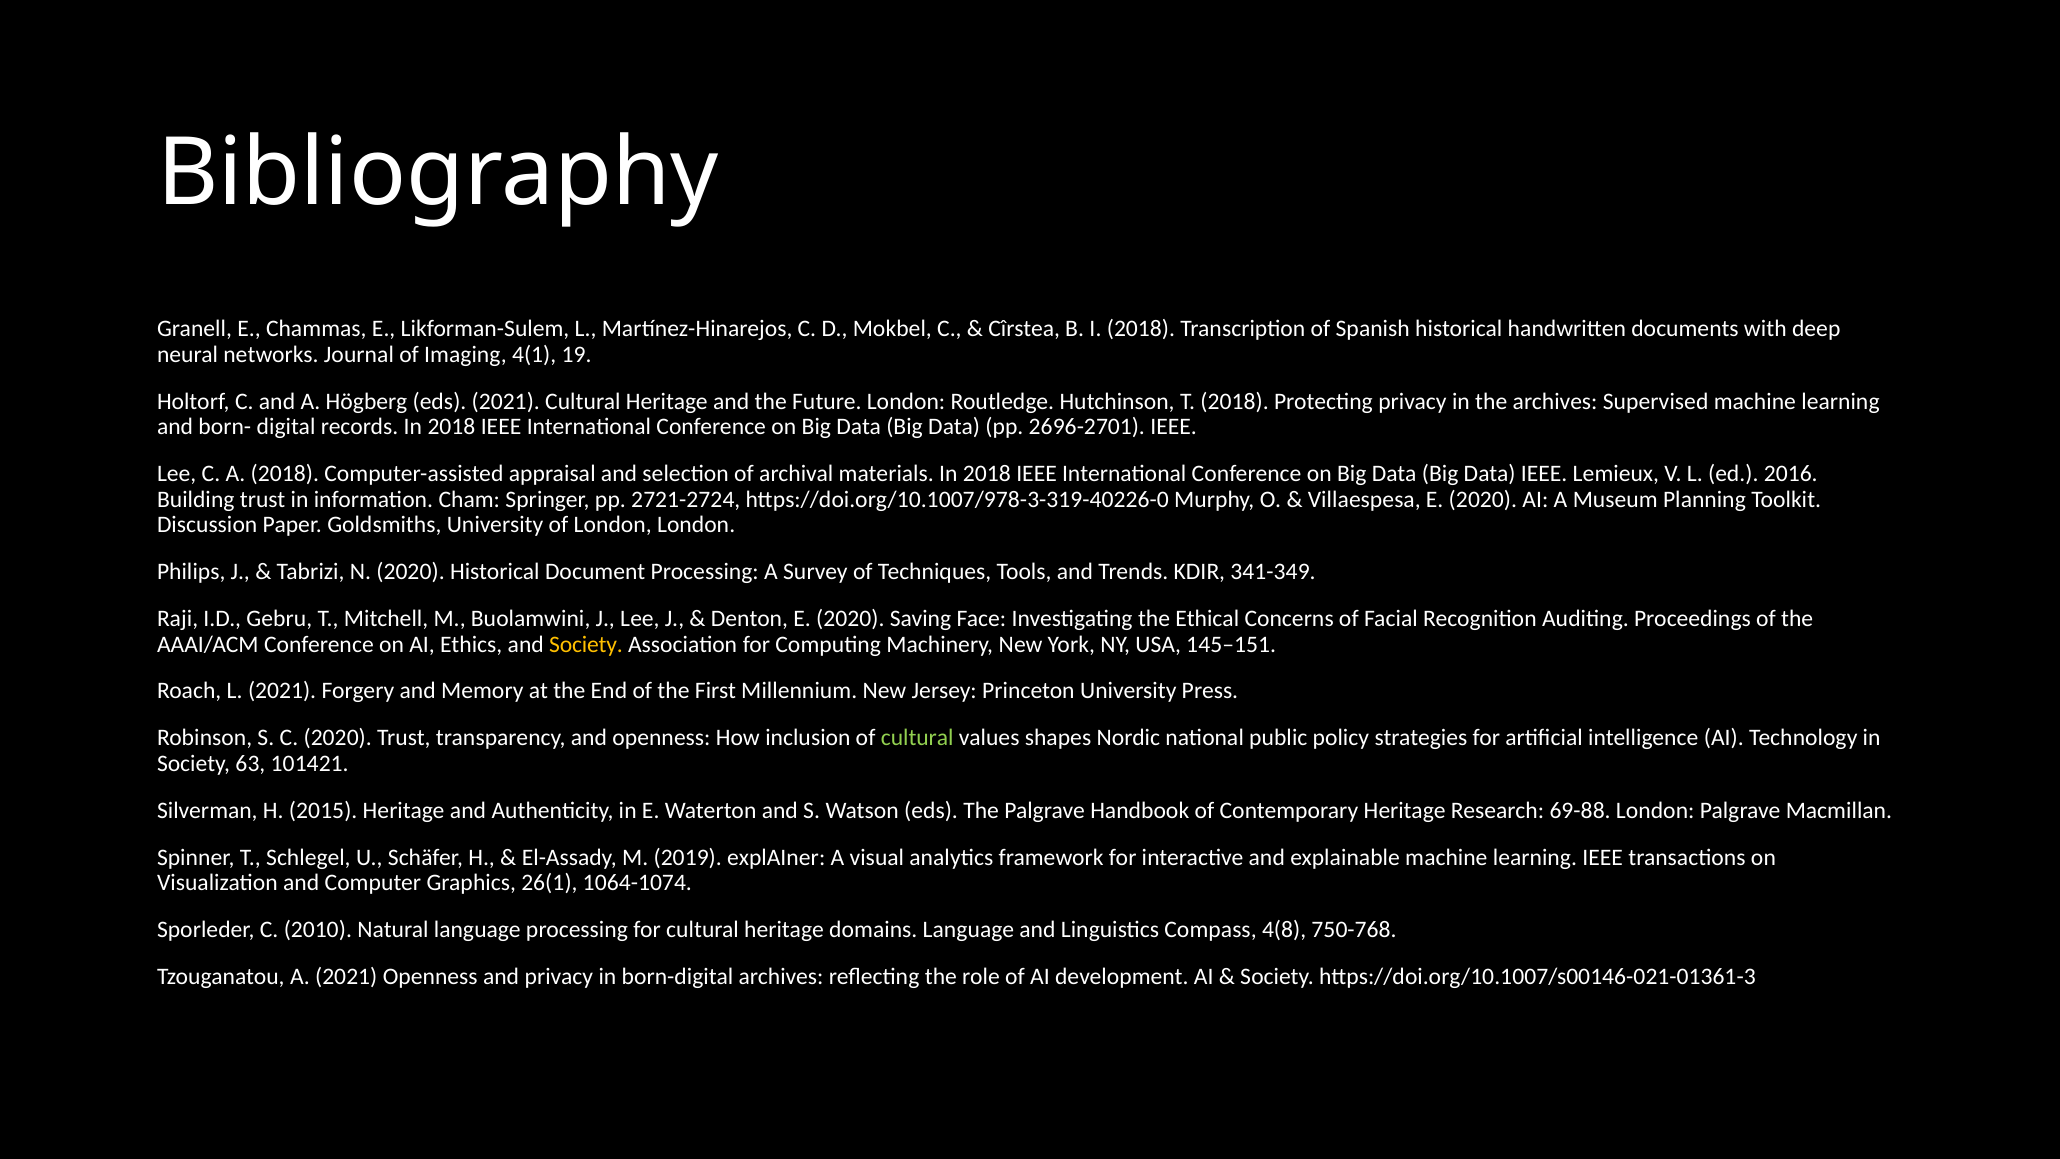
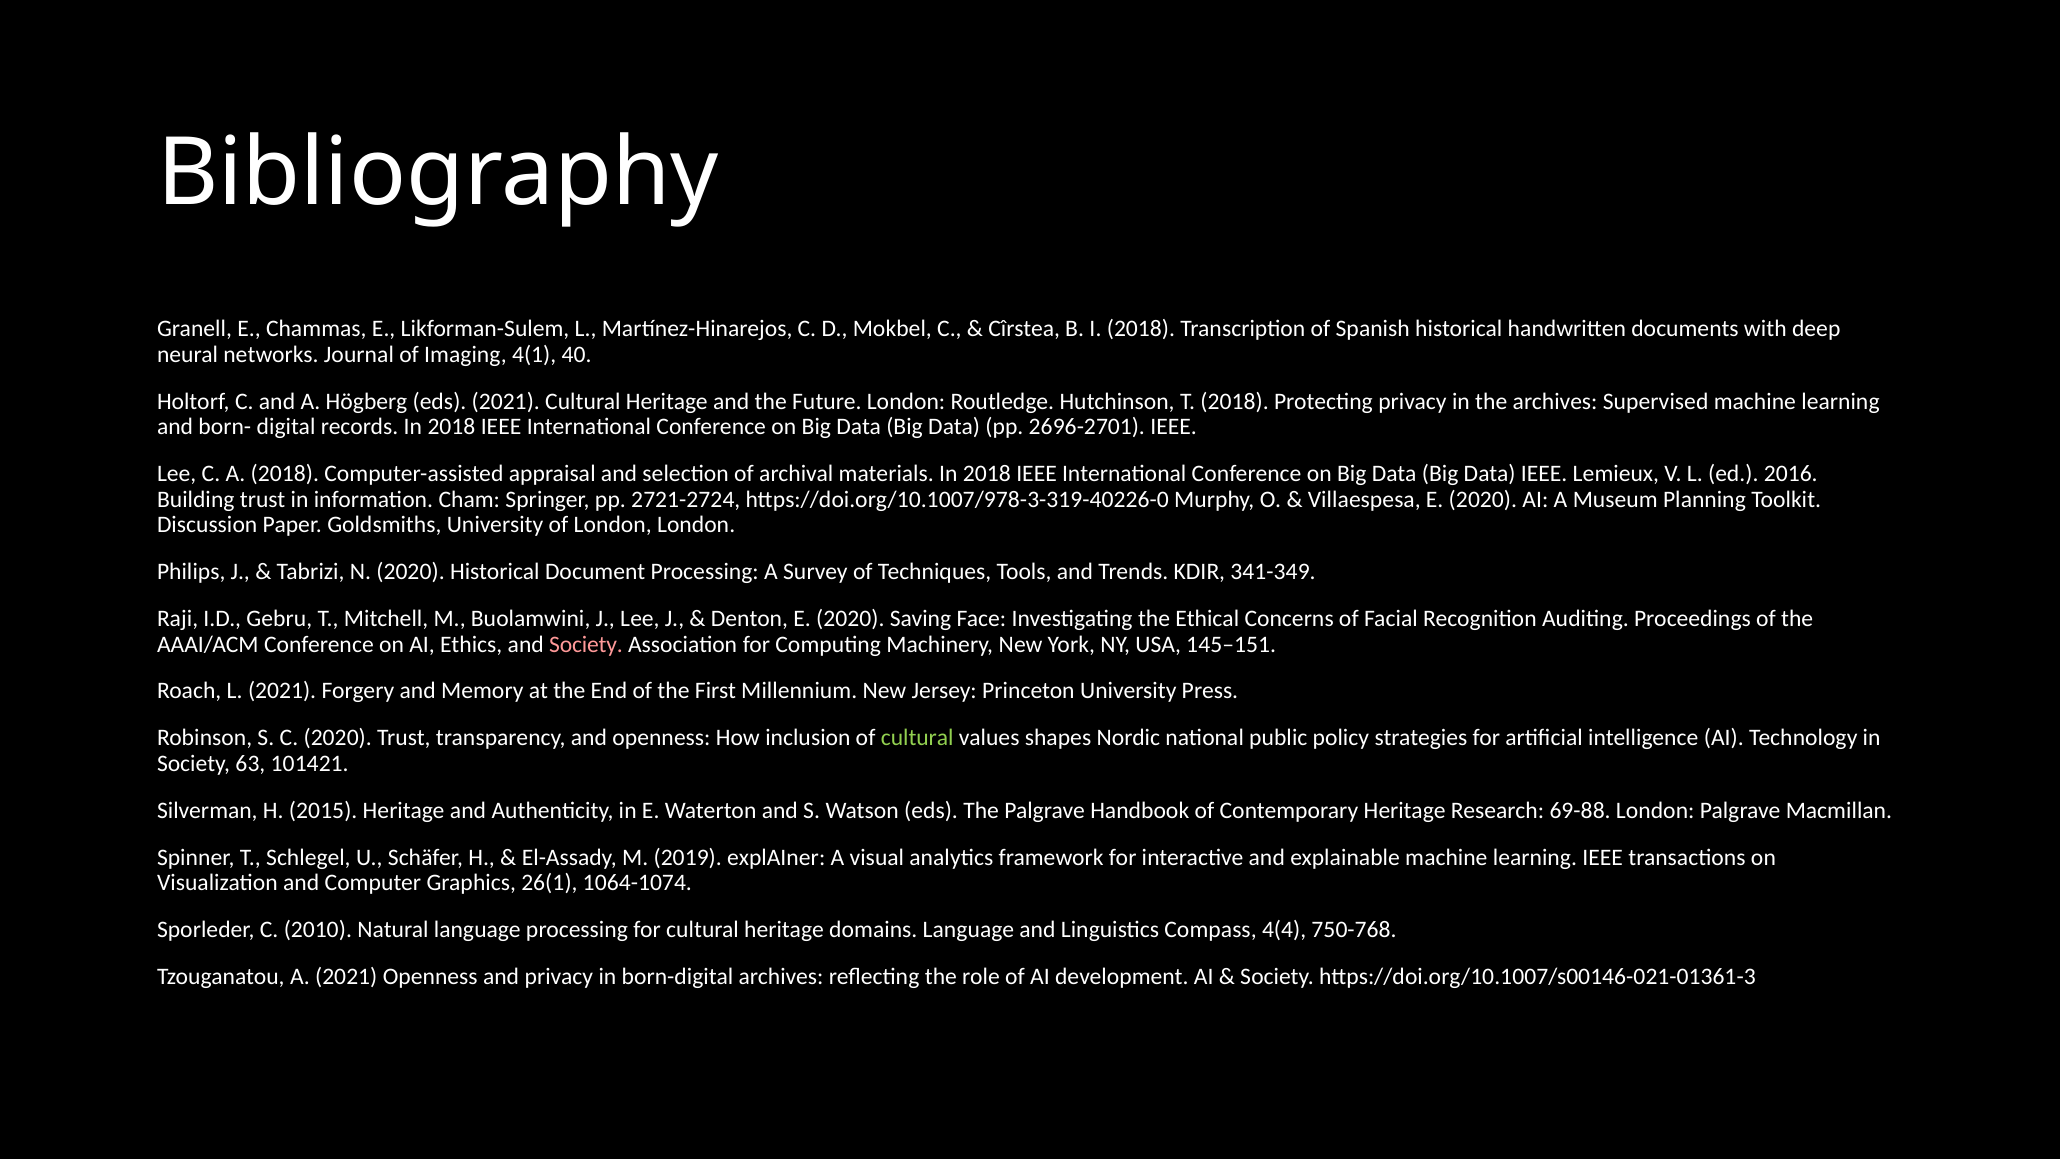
19: 19 -> 40 (577, 354)
Society colour: yellow -> pink (586, 644)
4(8: 4(8 -> 4(4 (1284, 930)
